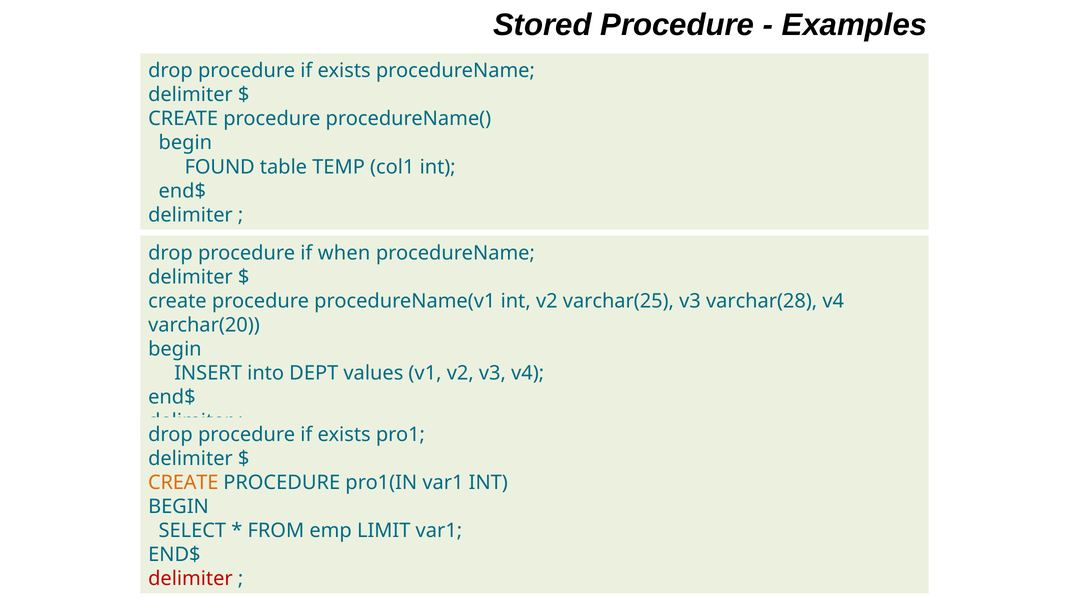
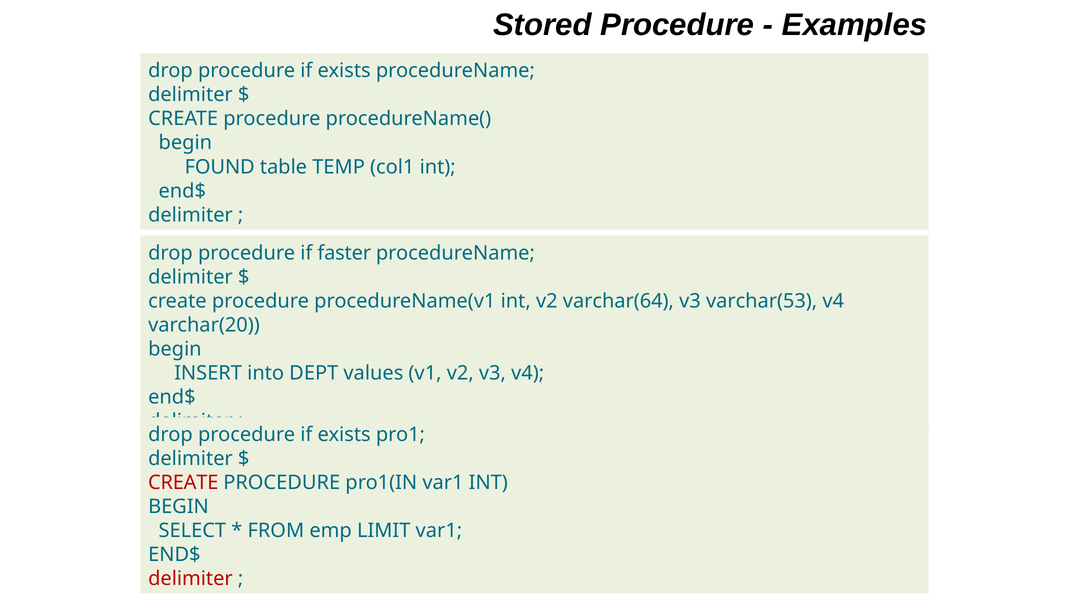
when: when -> faster (344, 253)
varchar(25: varchar(25 -> varchar(64 (618, 301)
varchar(28: varchar(28 -> varchar(53 (762, 301)
CREATE colour: orange -> red (183, 483)
